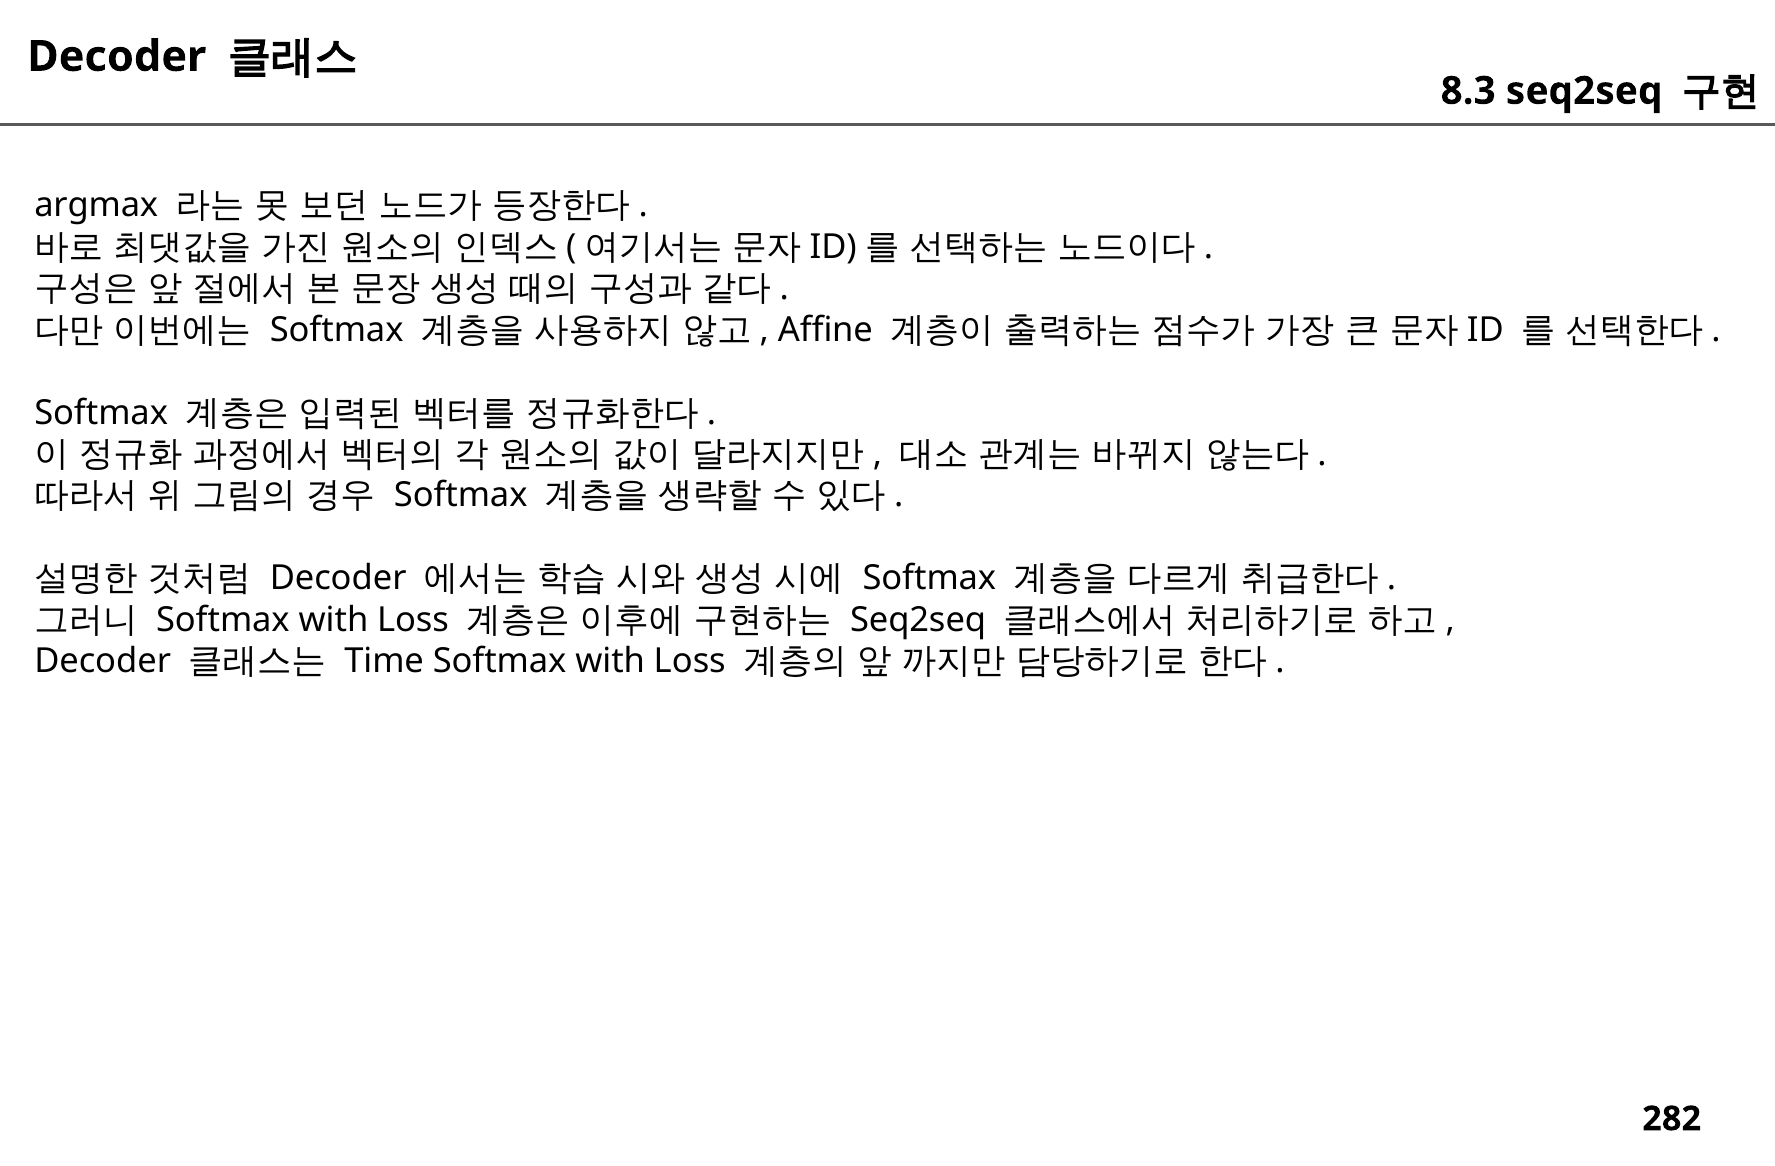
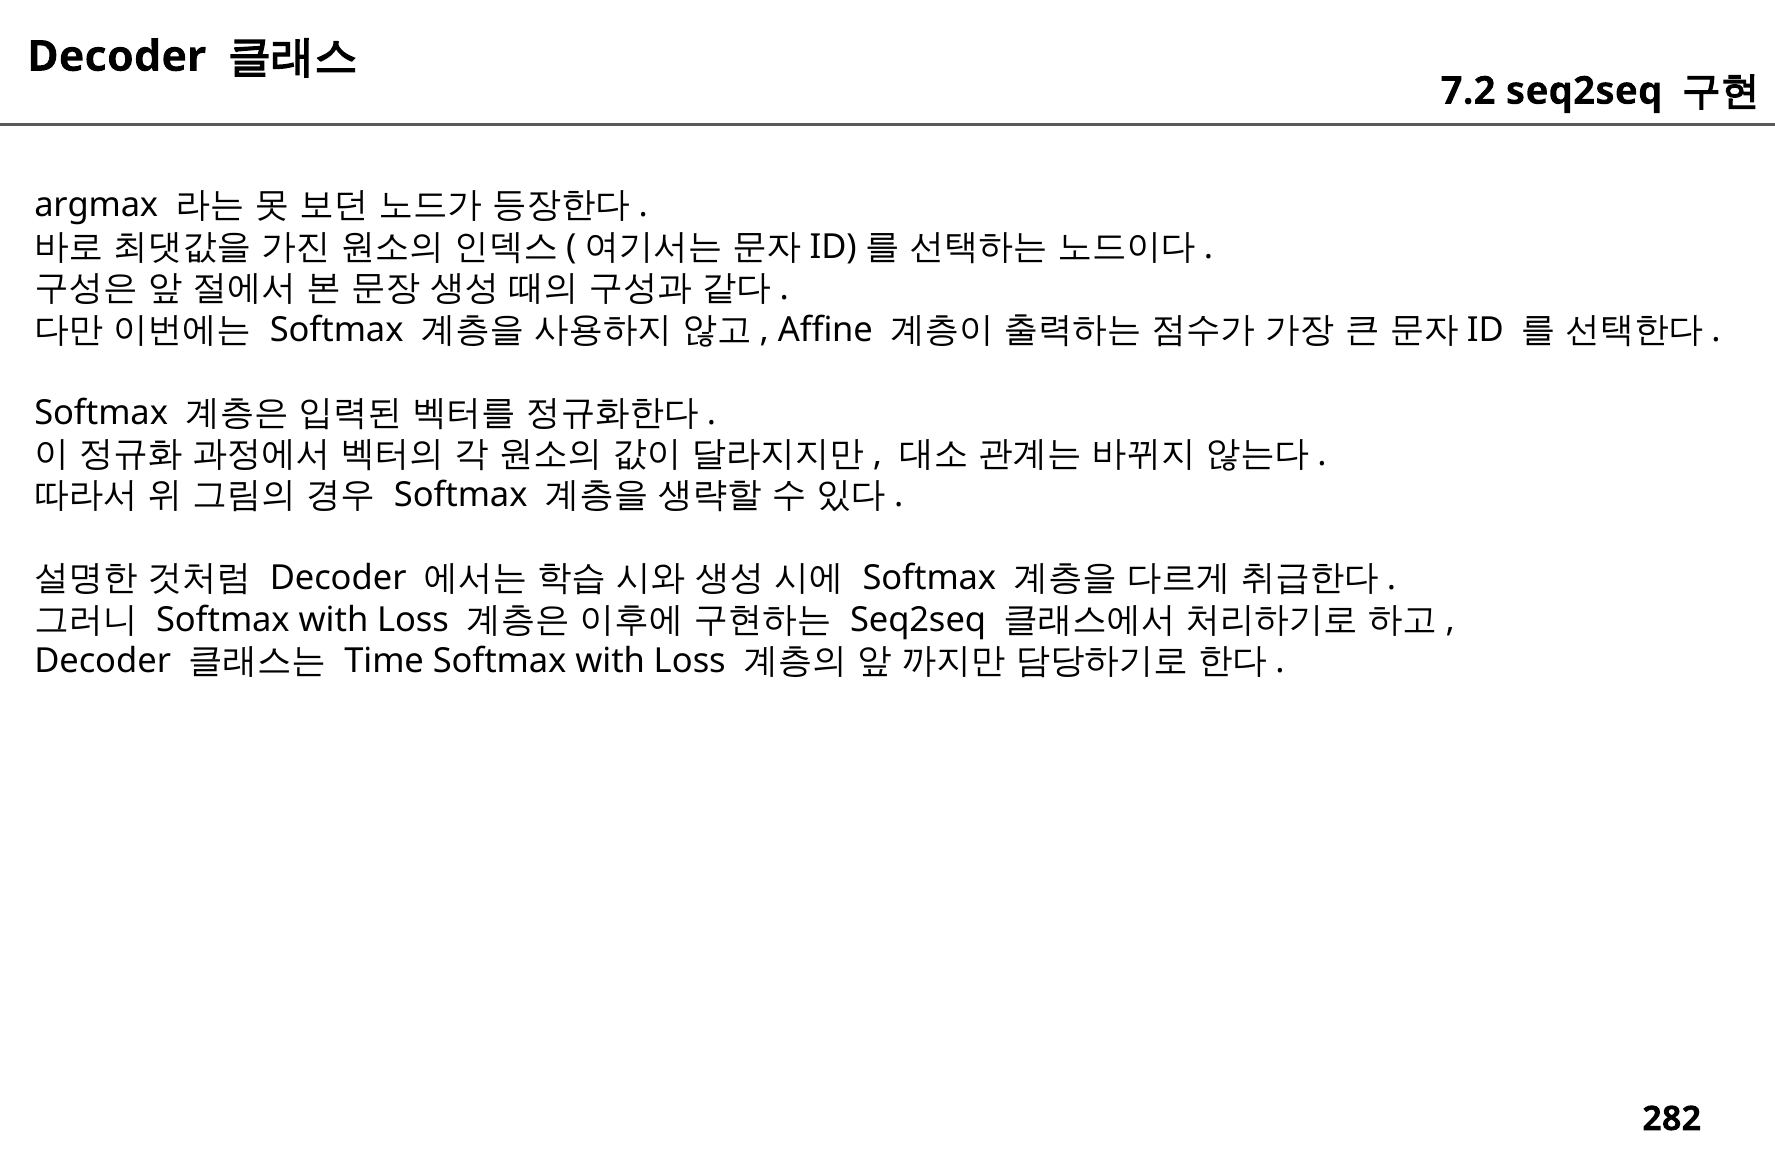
8.3: 8.3 -> 7.2 (1468, 91)
